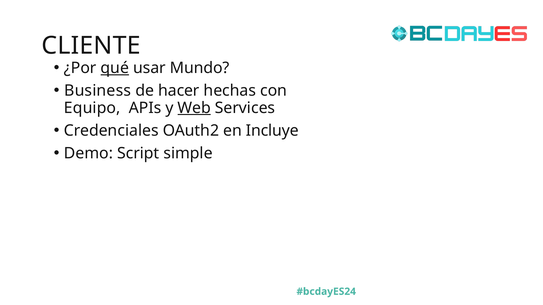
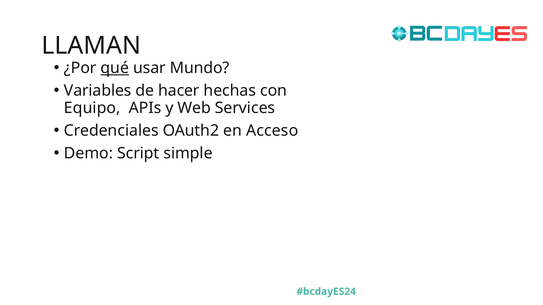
CLIENTE: CLIENTE -> LLAMAN (91, 46)
Business: Business -> Variables (98, 91)
Web underline: present -> none (194, 108)
Incluye: Incluye -> Acceso (272, 131)
